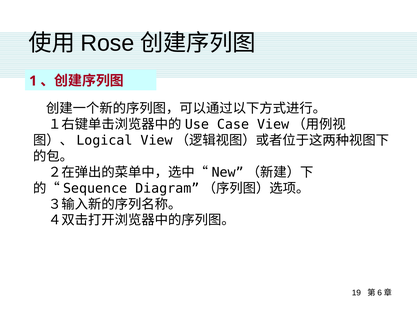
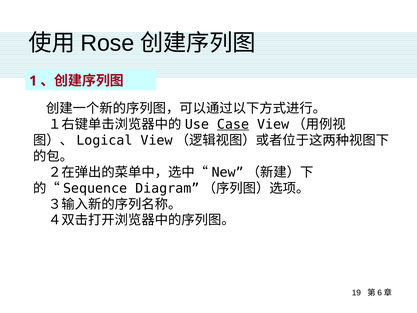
Case underline: none -> present (233, 124)
